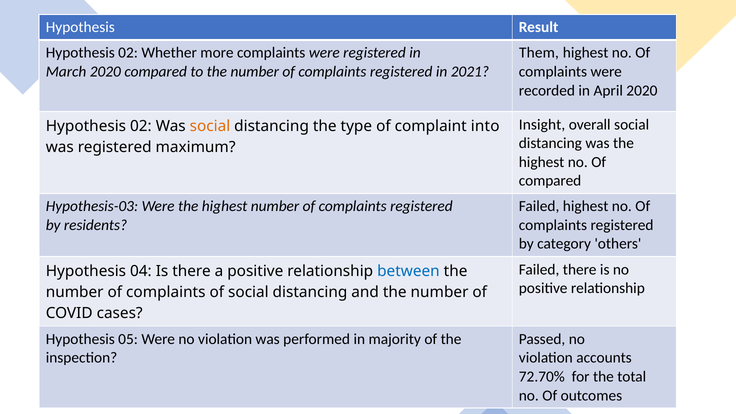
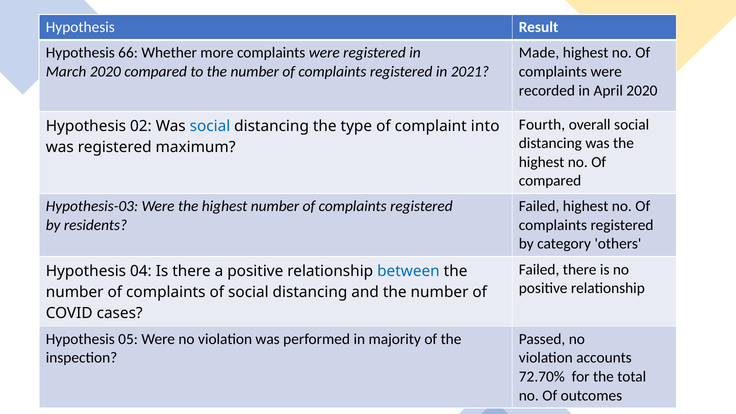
02: 02 -> 66 (128, 53)
Them: Them -> Made (539, 53)
Insight: Insight -> Fourth (542, 125)
social colour: orange -> blue (210, 126)
